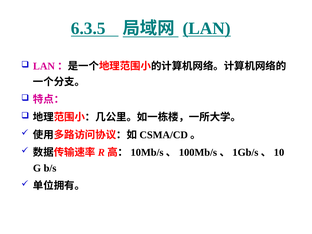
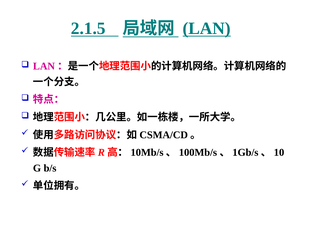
6.3.5: 6.3.5 -> 2.1.5 (88, 29)
